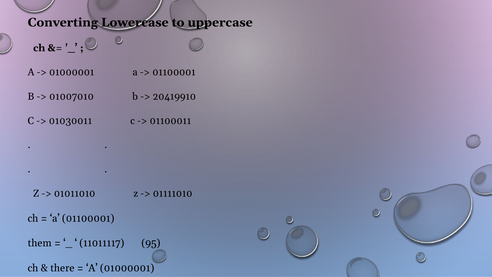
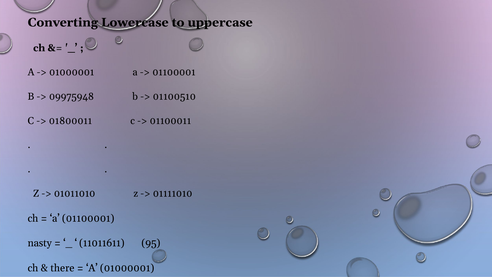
01007010: 01007010 -> 09975948 (71, 96)
20419910: 20419910 -> 01100510 (174, 96)
01030011: 01030011 -> 01800011 (70, 121)
them: them -> nasty (40, 243)
11011117: 11011117 -> 11011611 (102, 243)
